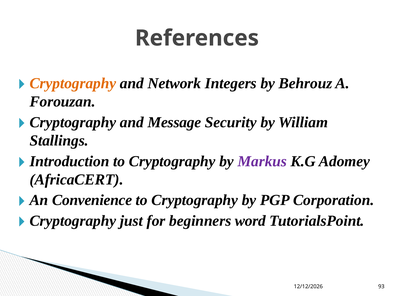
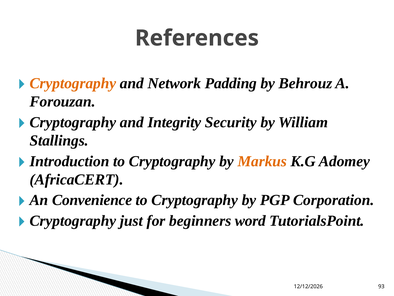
Integers: Integers -> Padding (231, 83)
Message: Message -> Integrity (174, 122)
Markus colour: purple -> orange (262, 161)
